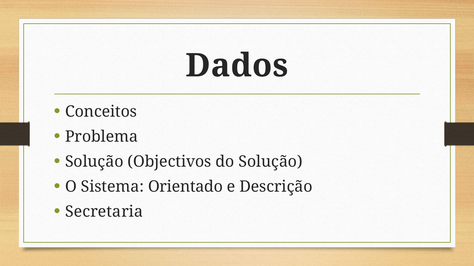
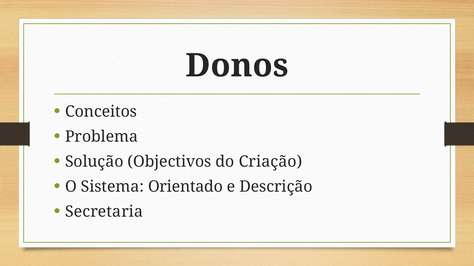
Dados: Dados -> Donos (237, 66)
do Solução: Solução -> Criação (270, 162)
